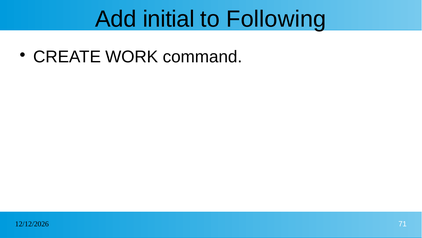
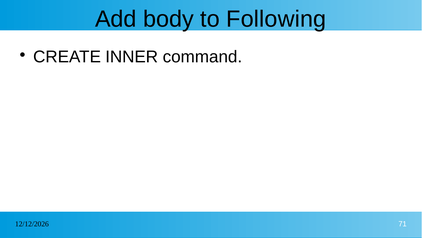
initial: initial -> body (168, 19)
WORK: WORK -> INNER (132, 57)
